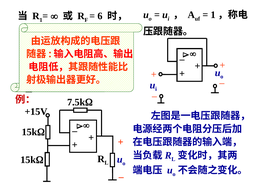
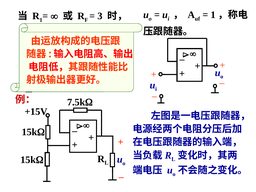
6: 6 -> 3 (100, 16)
